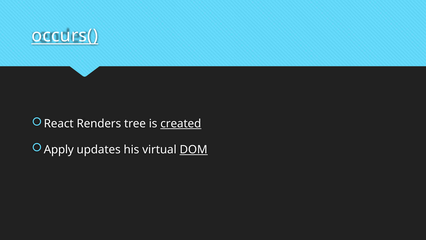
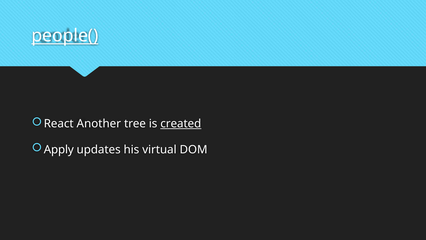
occurs(: occurs( -> people( (65, 36)
Renders: Renders -> Another (99, 124)
DOM underline: present -> none (194, 149)
